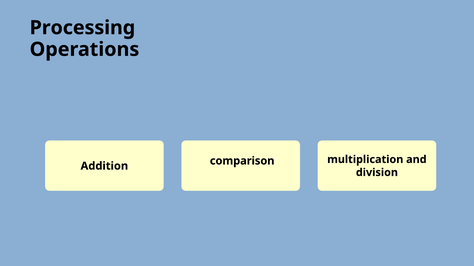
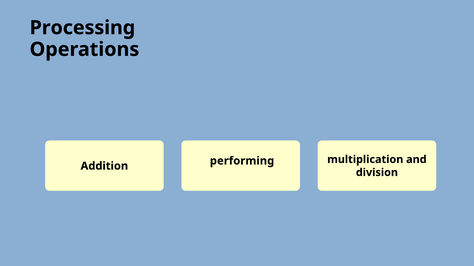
comparison: comparison -> performing (242, 161)
